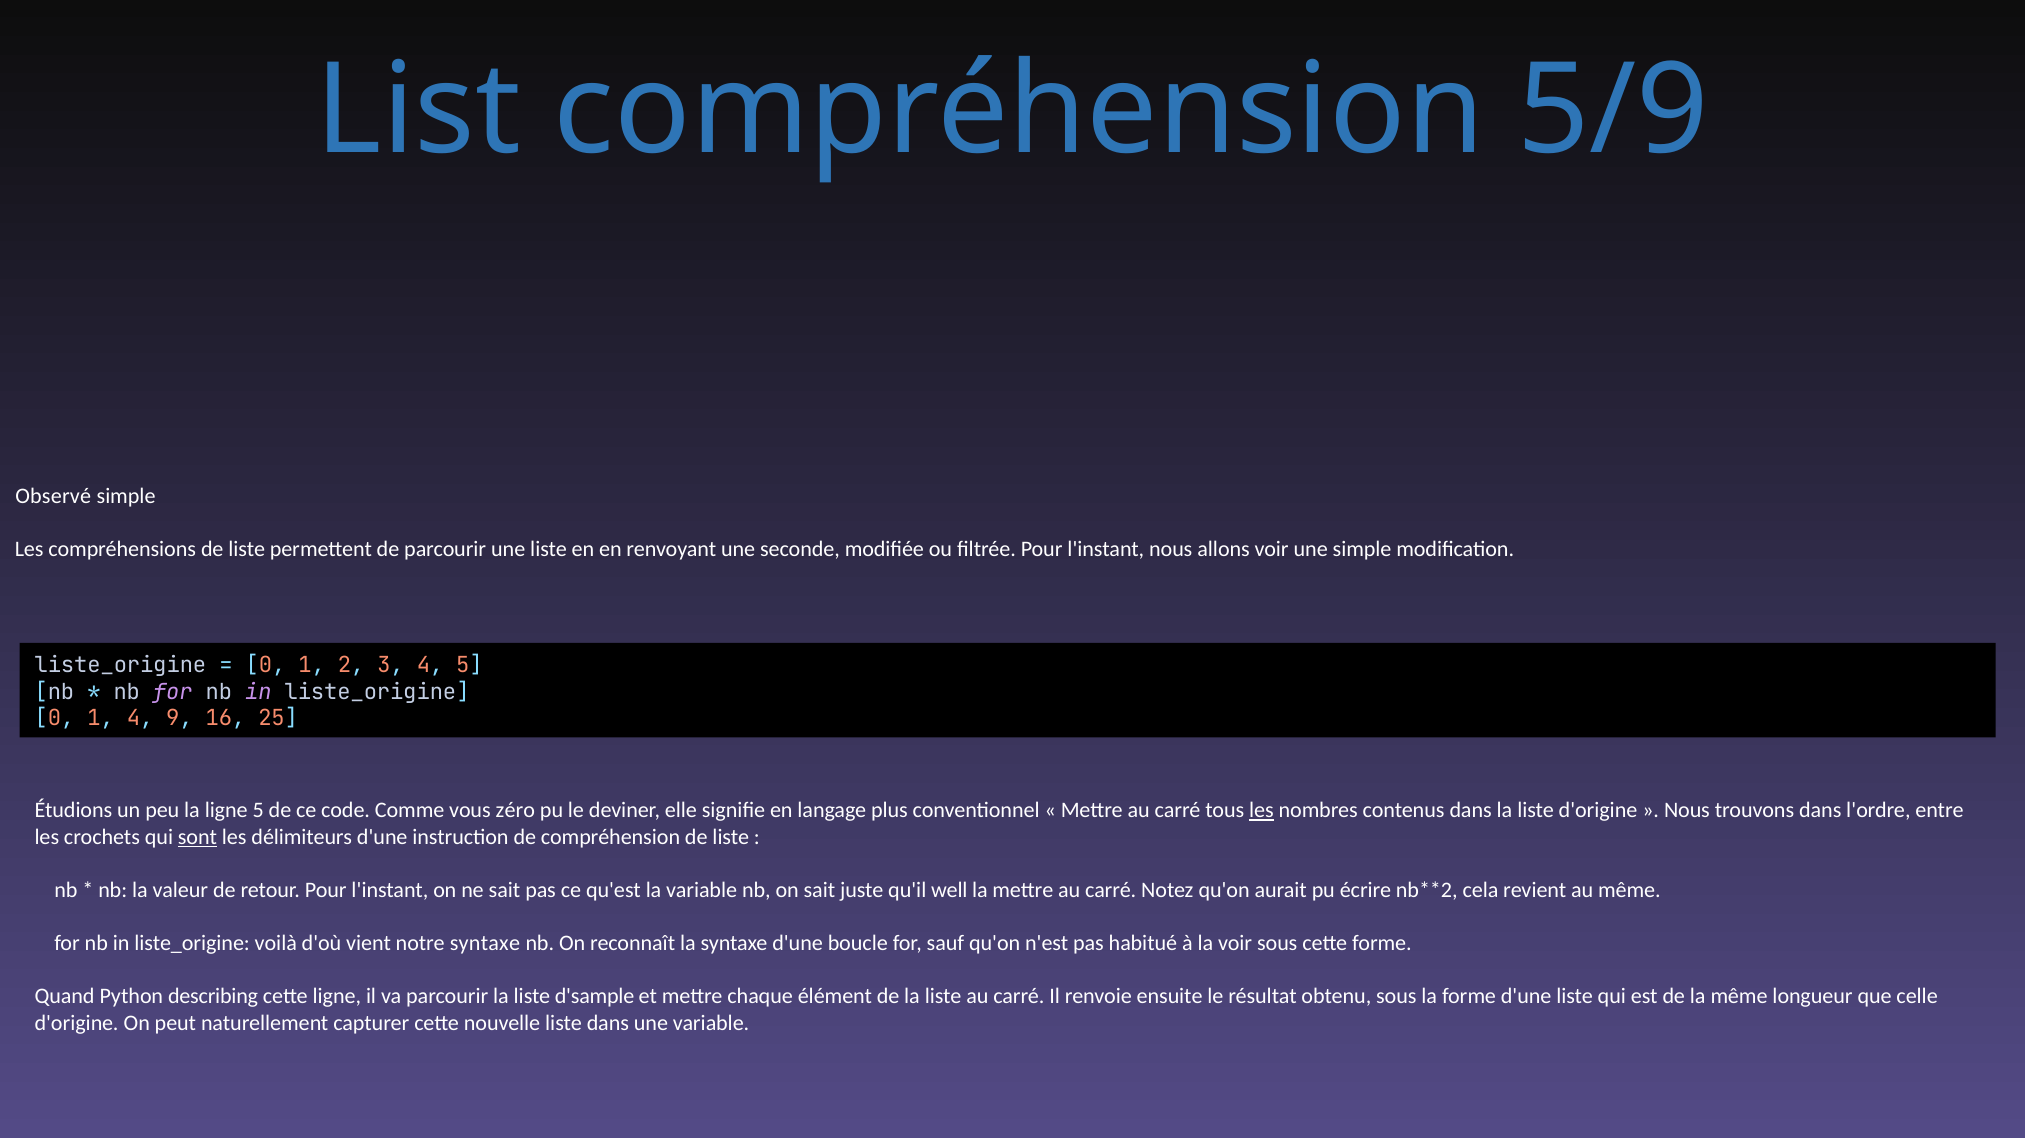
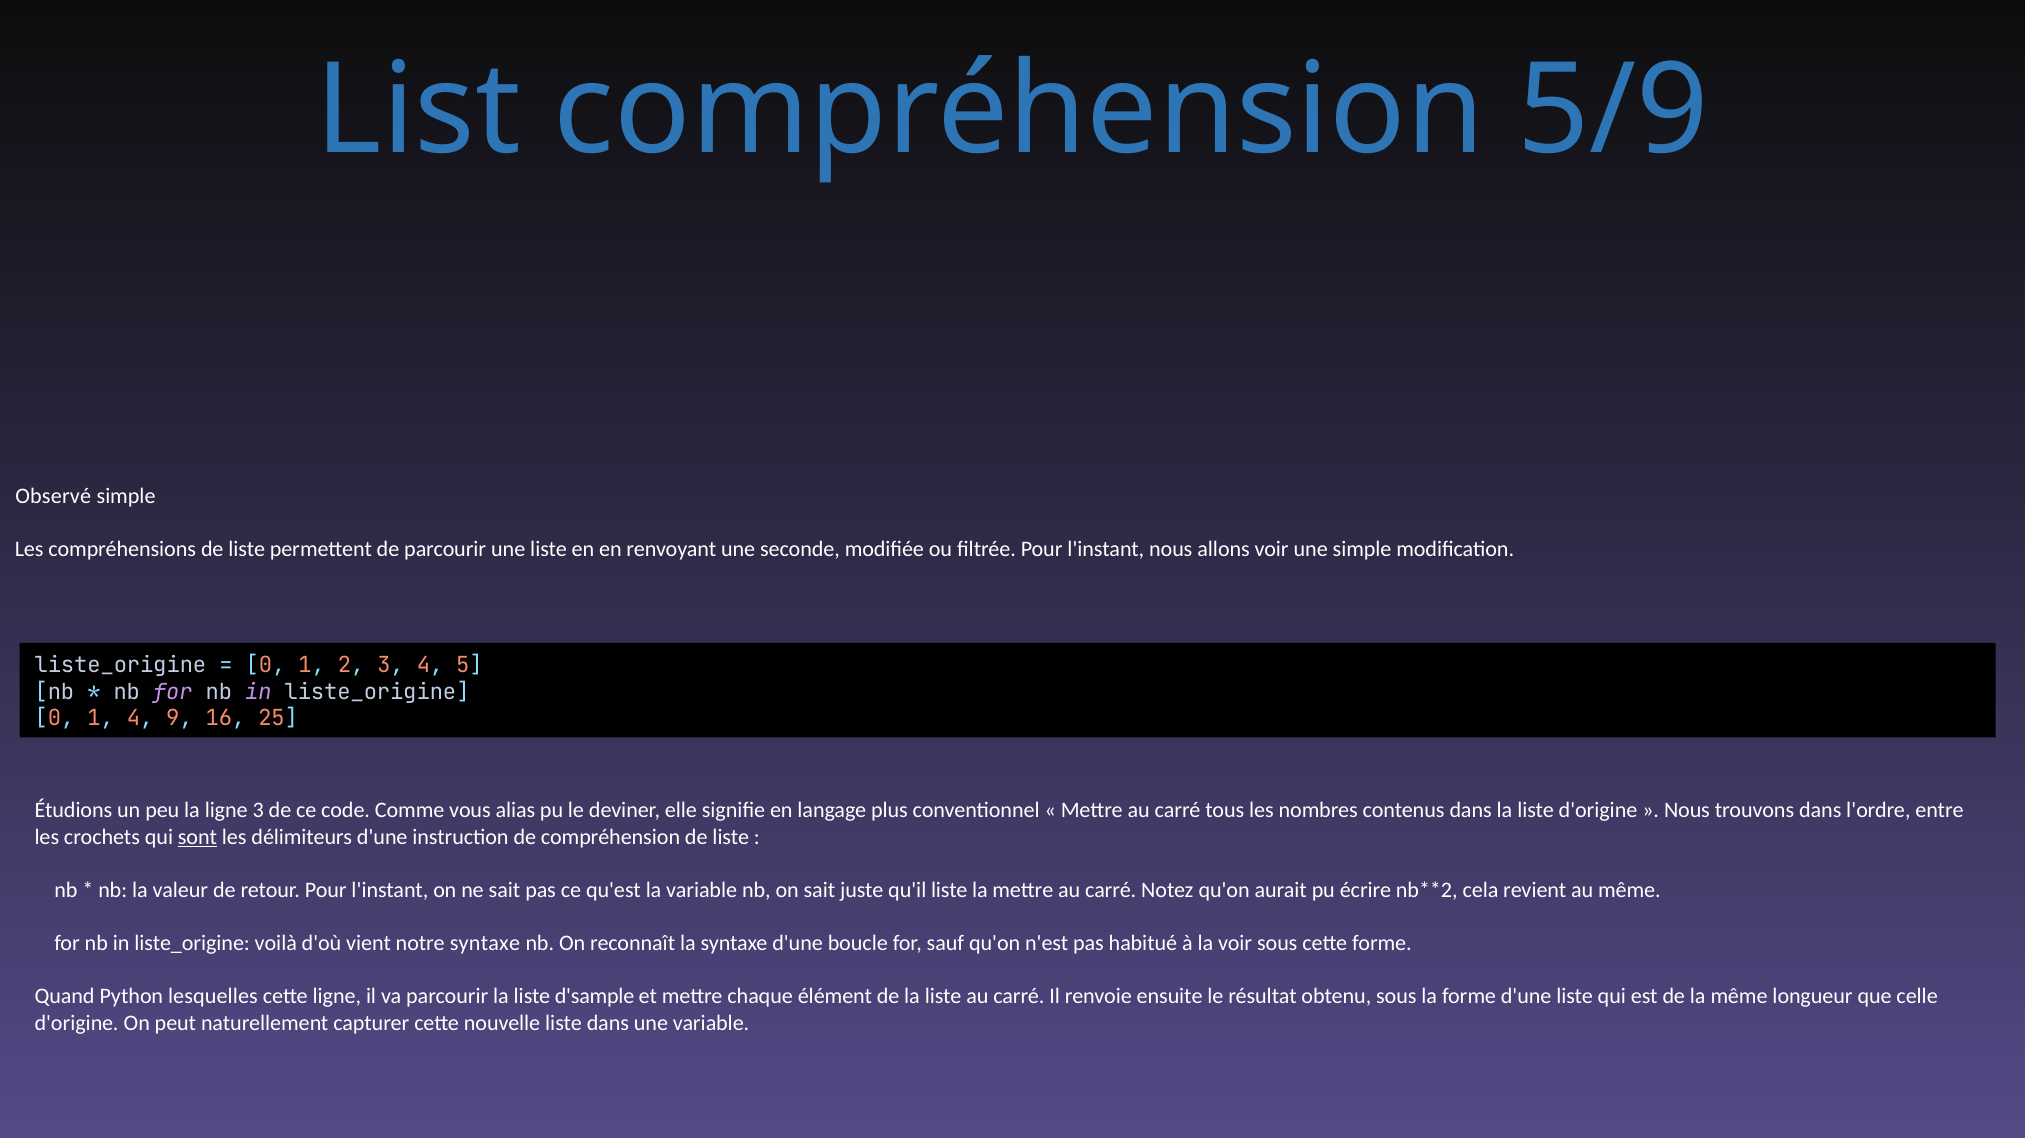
ligne 5: 5 -> 3 (258, 810)
zéro: zéro -> alias (515, 810)
les underline: present -> none (1261, 810)
qu'il well: well -> liste (949, 890)
describing: describing -> lesquelles (213, 996)
